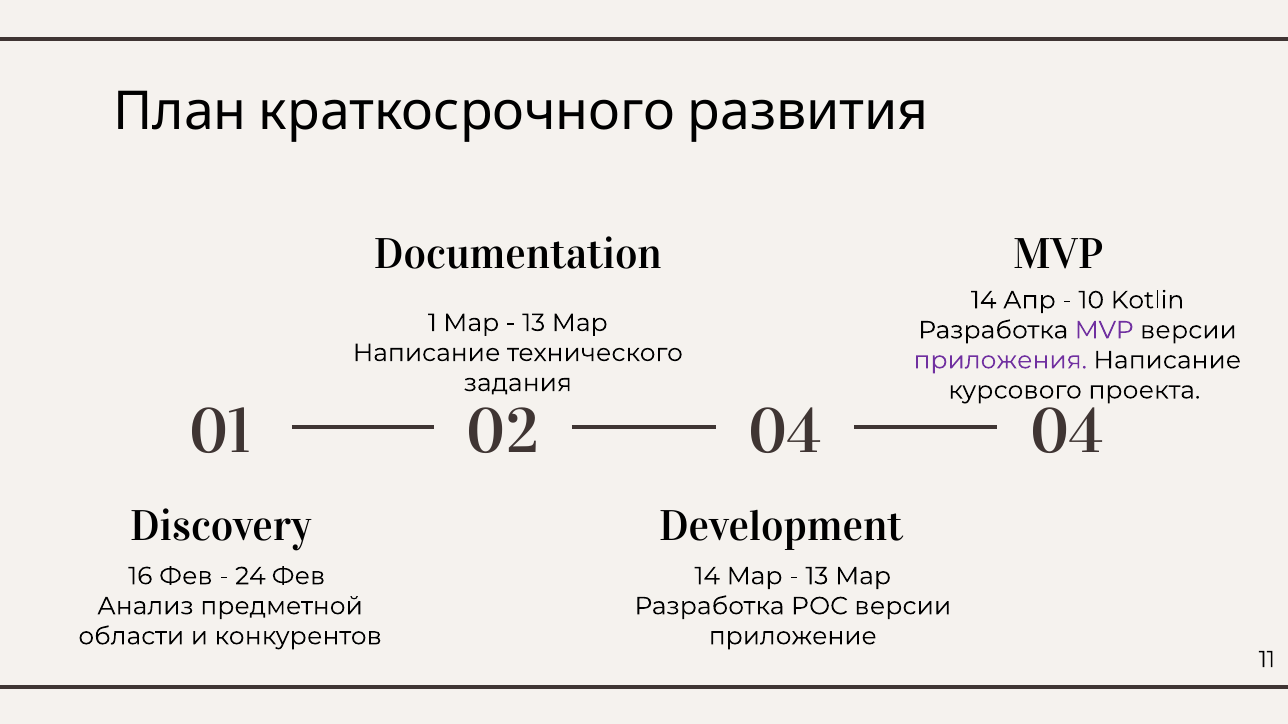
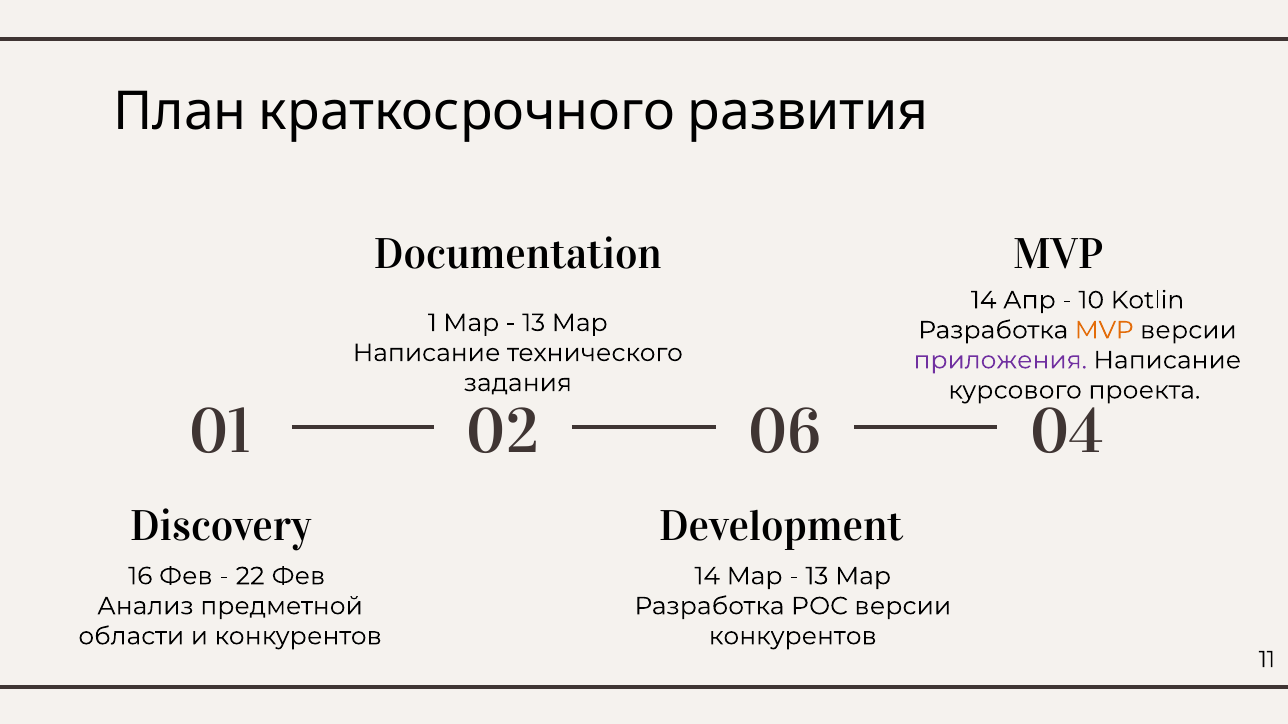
MVP colour: purple -> orange (1104, 330)
02 04: 04 -> 06 (785, 432)
24: 24 -> 22 (250, 576)
приложение: приложение -> конкурентов (793, 637)
